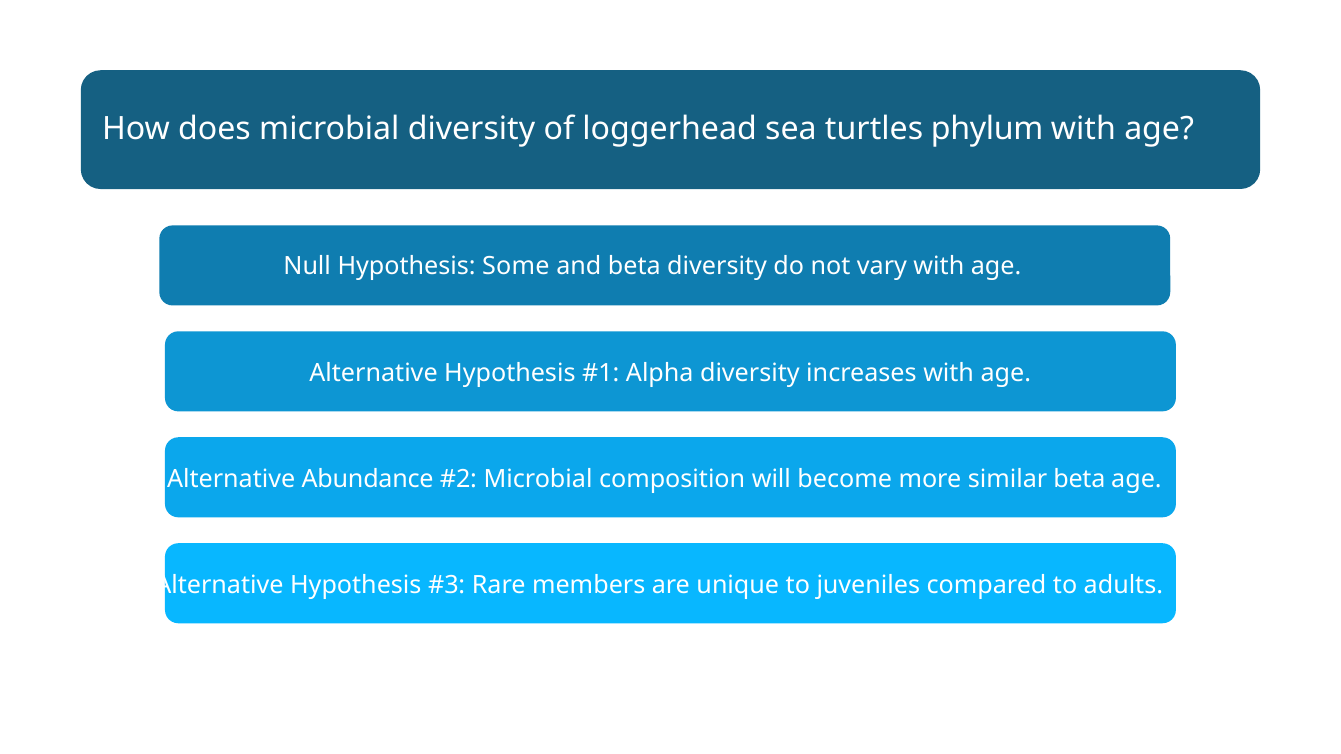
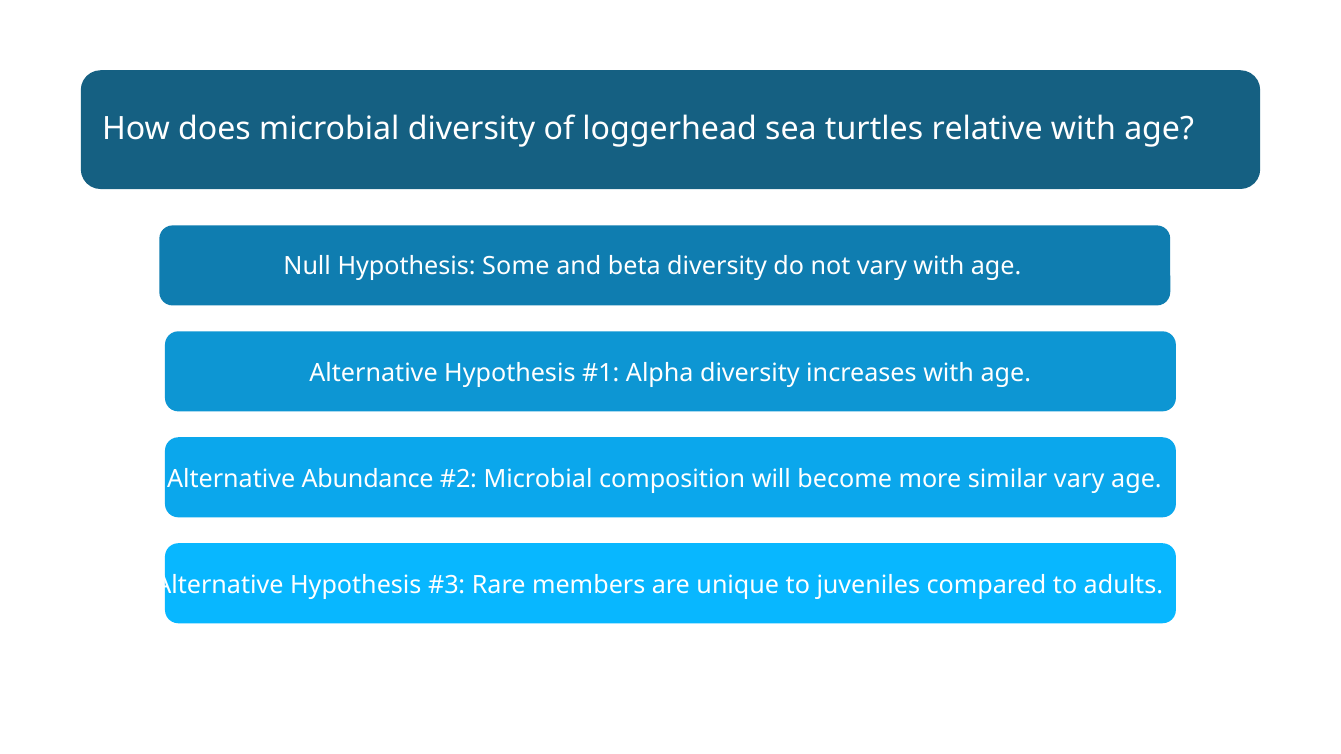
phylum: phylum -> relative (987, 129)
similar beta: beta -> vary (1079, 479)
